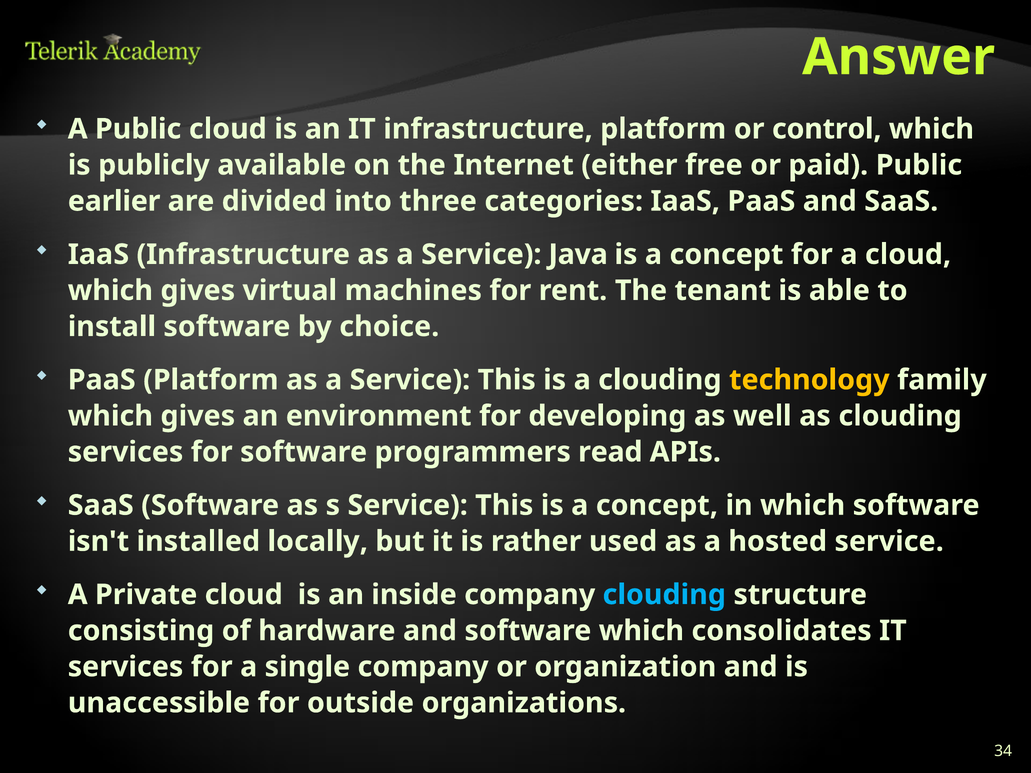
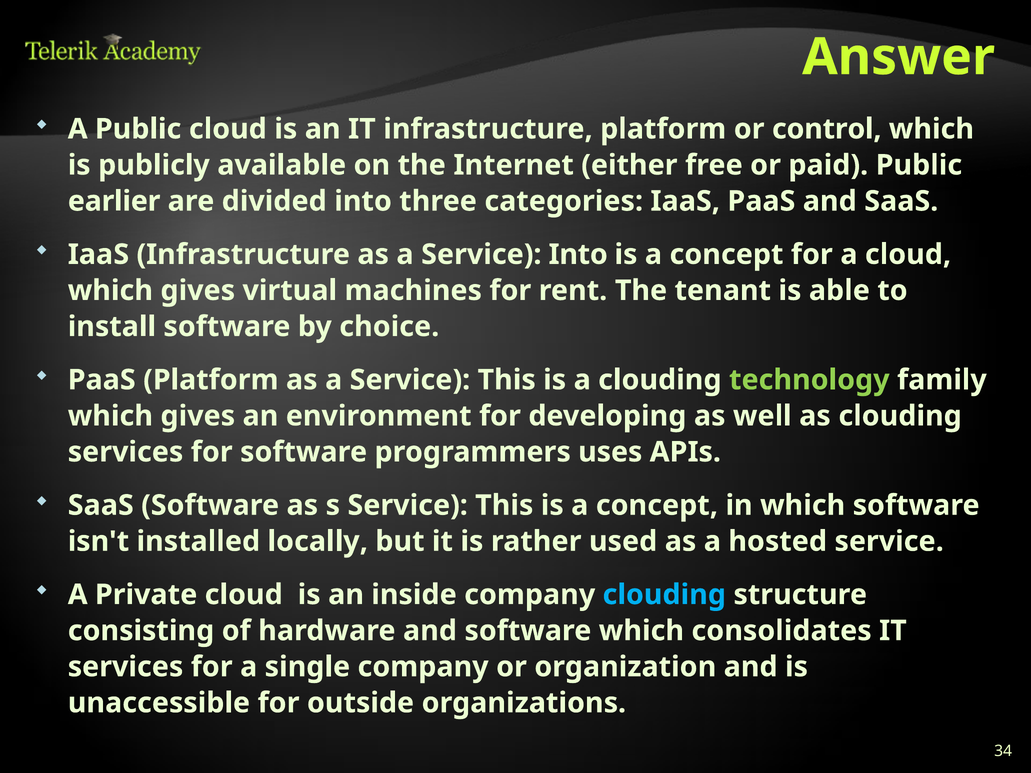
Service Java: Java -> Into (578, 255)
technology colour: yellow -> light green (809, 380)
read: read -> uses (610, 452)
